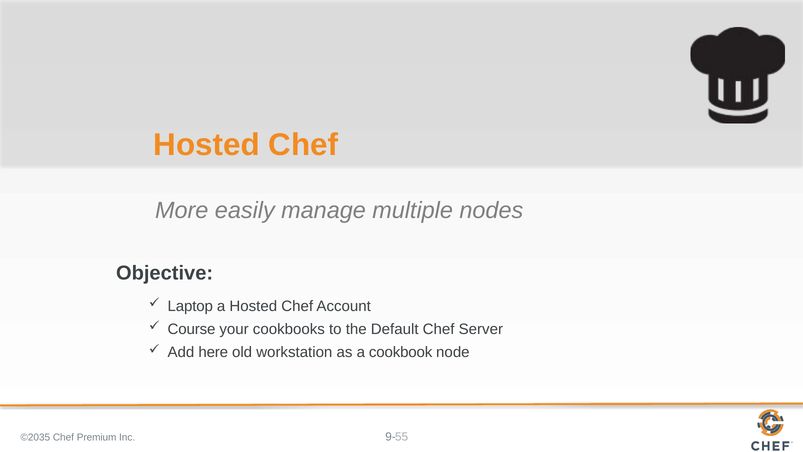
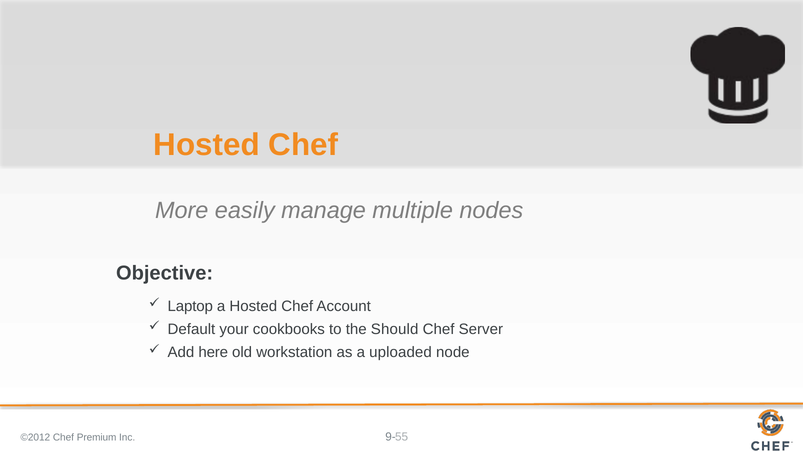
Course: Course -> Default (191, 329)
Default: Default -> Should (395, 329)
cookbook: cookbook -> uploaded (401, 352)
©2035: ©2035 -> ©2012 (35, 437)
